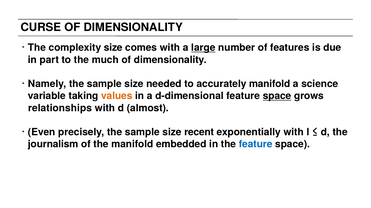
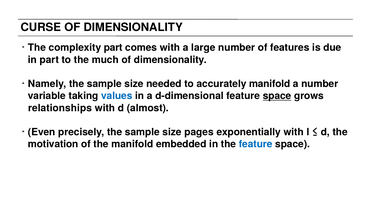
complexity size: size -> part (113, 48)
large underline: present -> none (203, 48)
a science: science -> number (320, 84)
values colour: orange -> blue (117, 96)
recent: recent -> pages (199, 132)
journalism: journalism -> motivation (53, 144)
